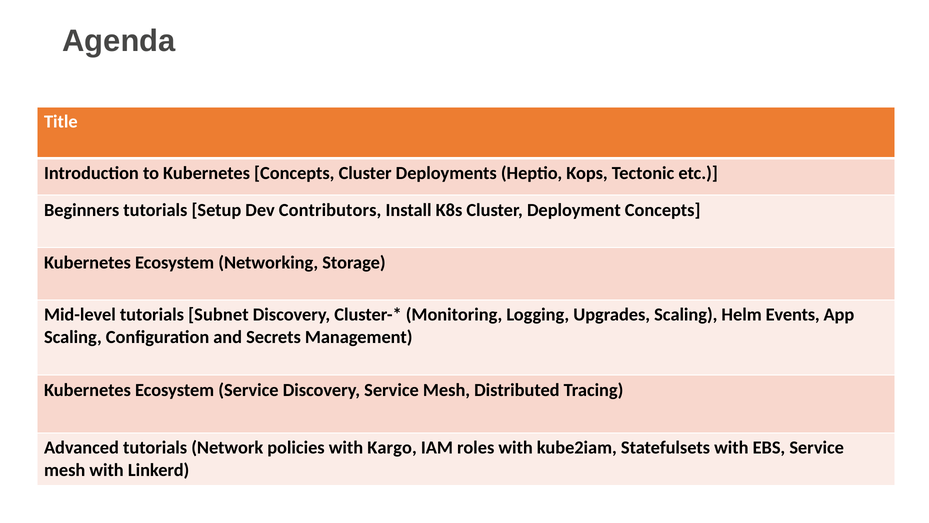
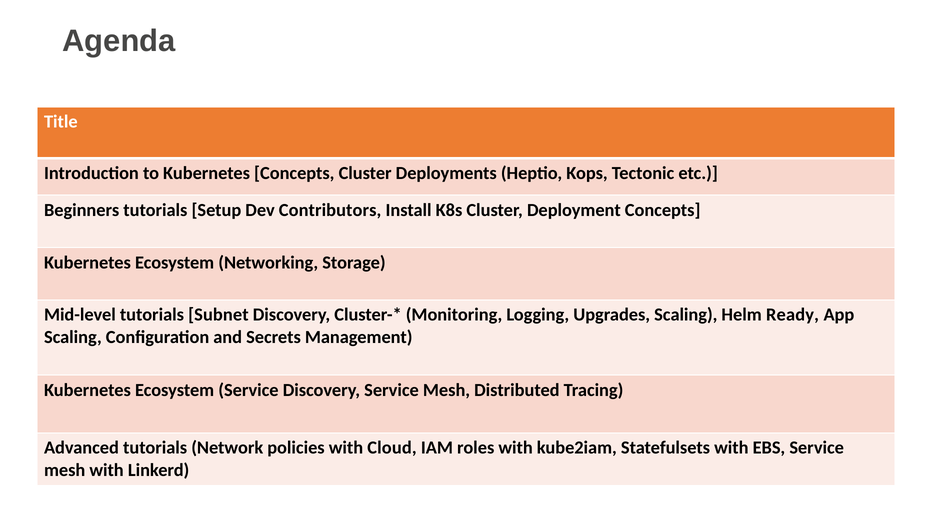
Events: Events -> Ready (793, 315)
Kargo: Kargo -> Cloud (392, 447)
